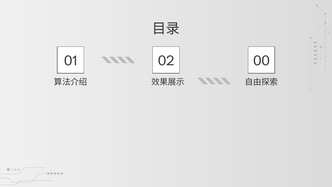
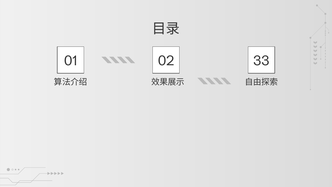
00: 00 -> 33 (261, 61)
